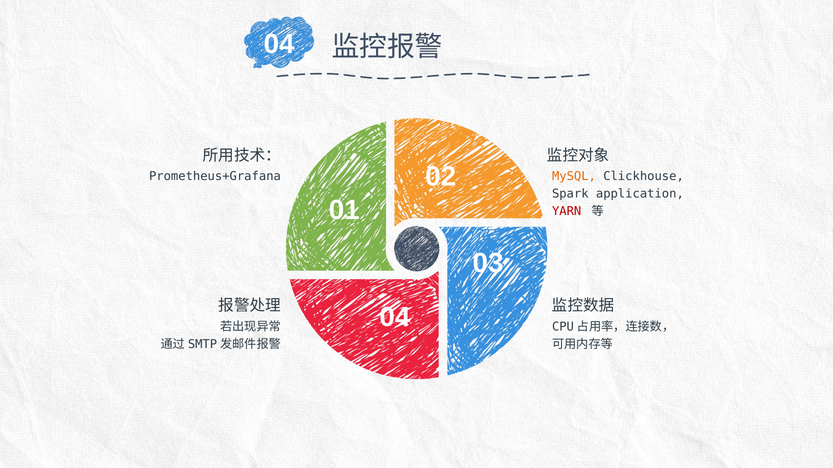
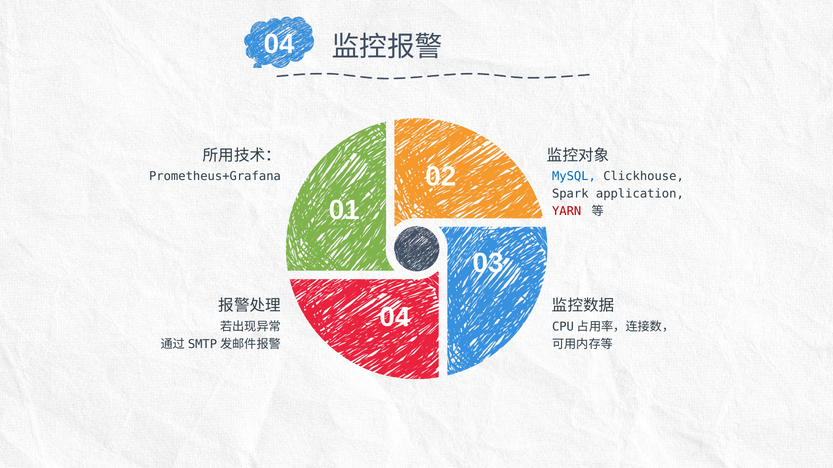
MySQL colour: orange -> blue (574, 177)
